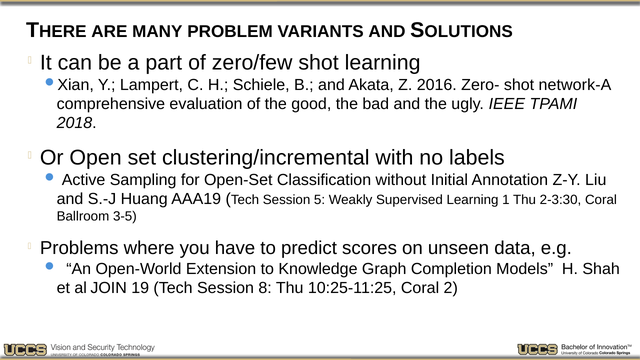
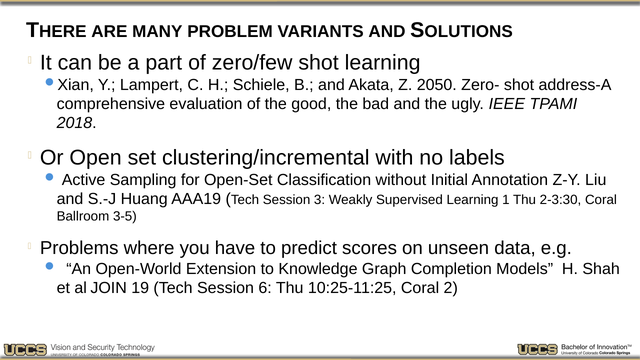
2016: 2016 -> 2050 (437, 85)
network-A: network-A -> address-A (575, 85)
5: 5 -> 3 (320, 200)
8: 8 -> 6 (265, 288)
